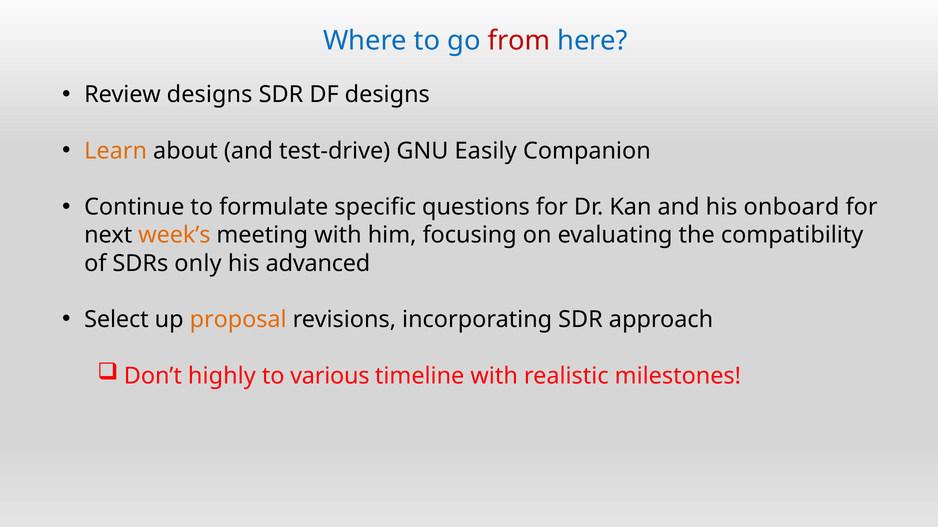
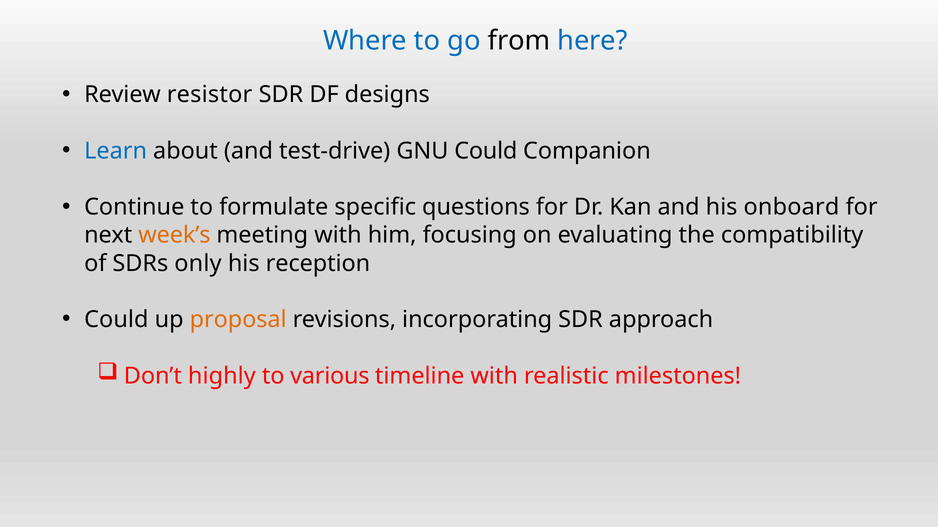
from colour: red -> black (519, 41)
Review designs: designs -> resistor (210, 95)
Learn colour: orange -> blue (116, 151)
GNU Easily: Easily -> Could (486, 151)
advanced: advanced -> reception (318, 264)
Select: Select -> Could (116, 320)
